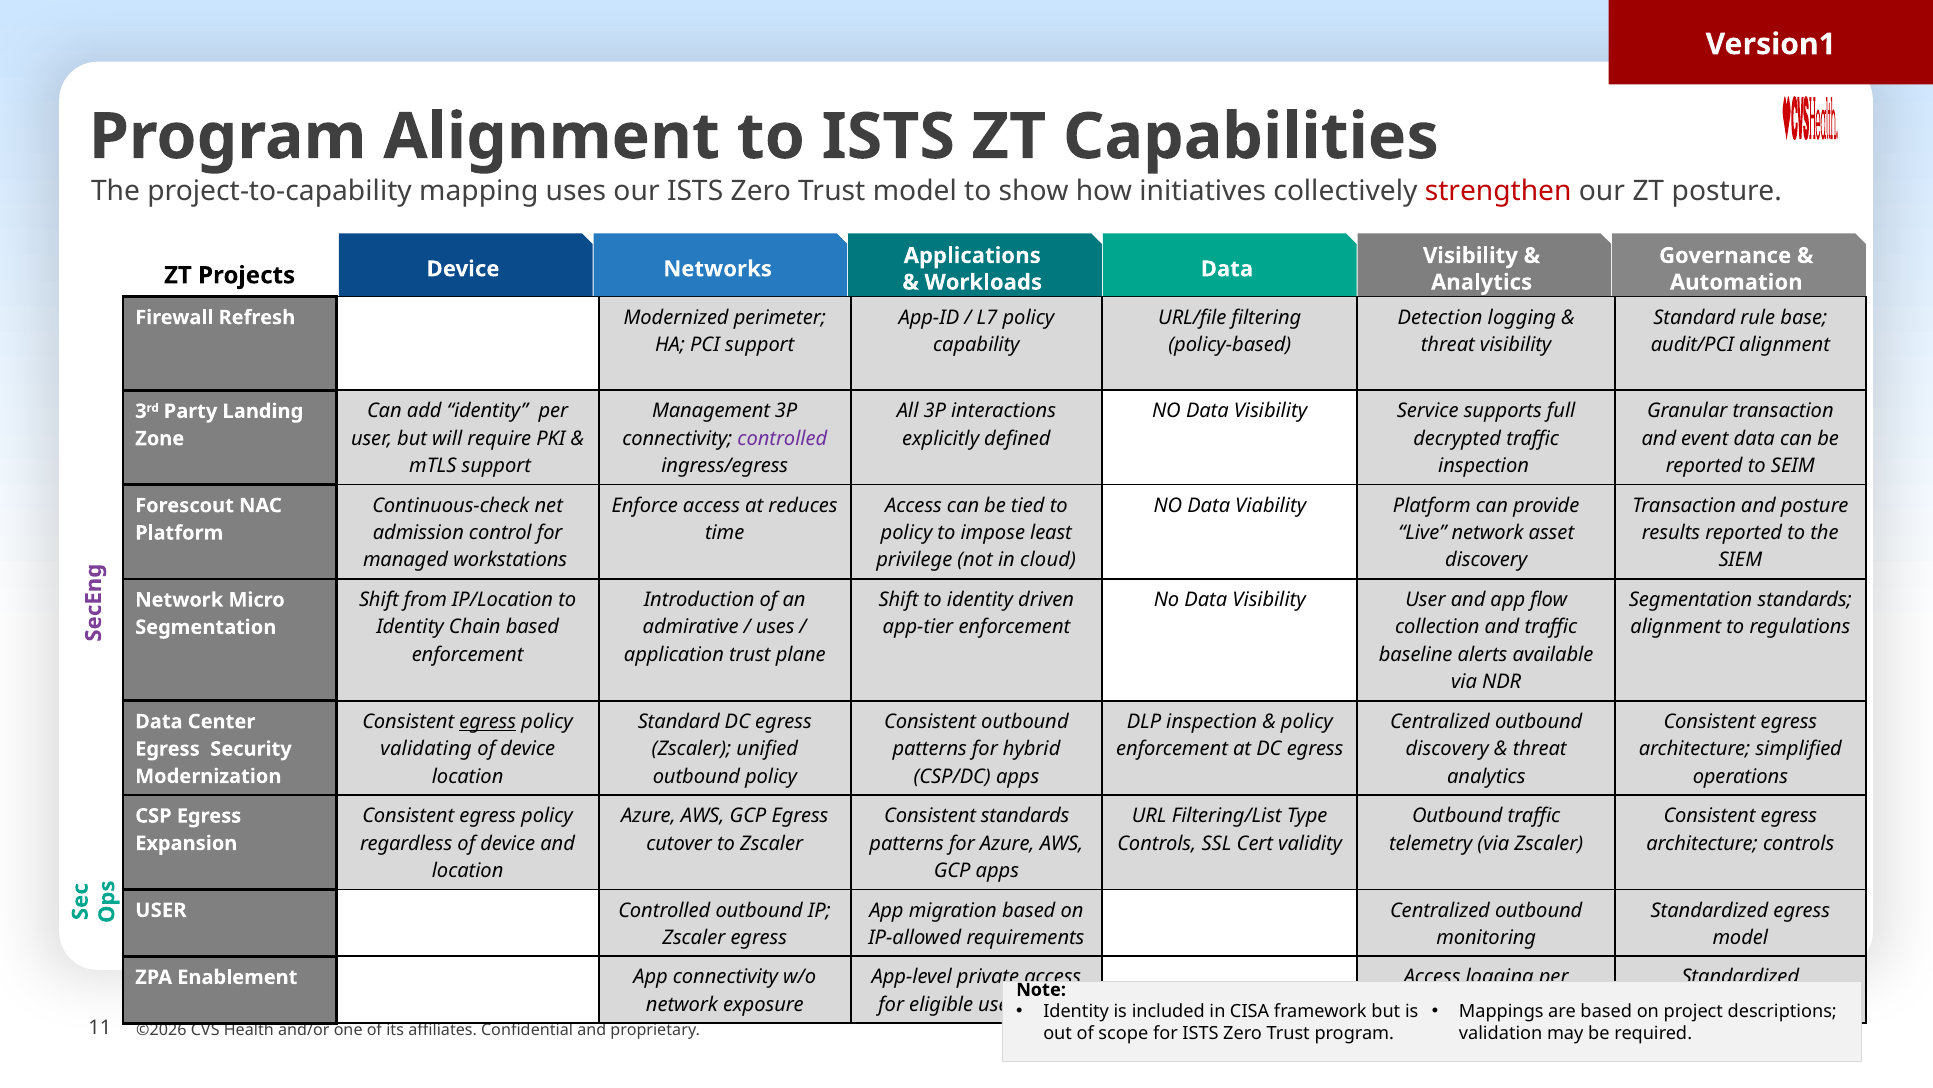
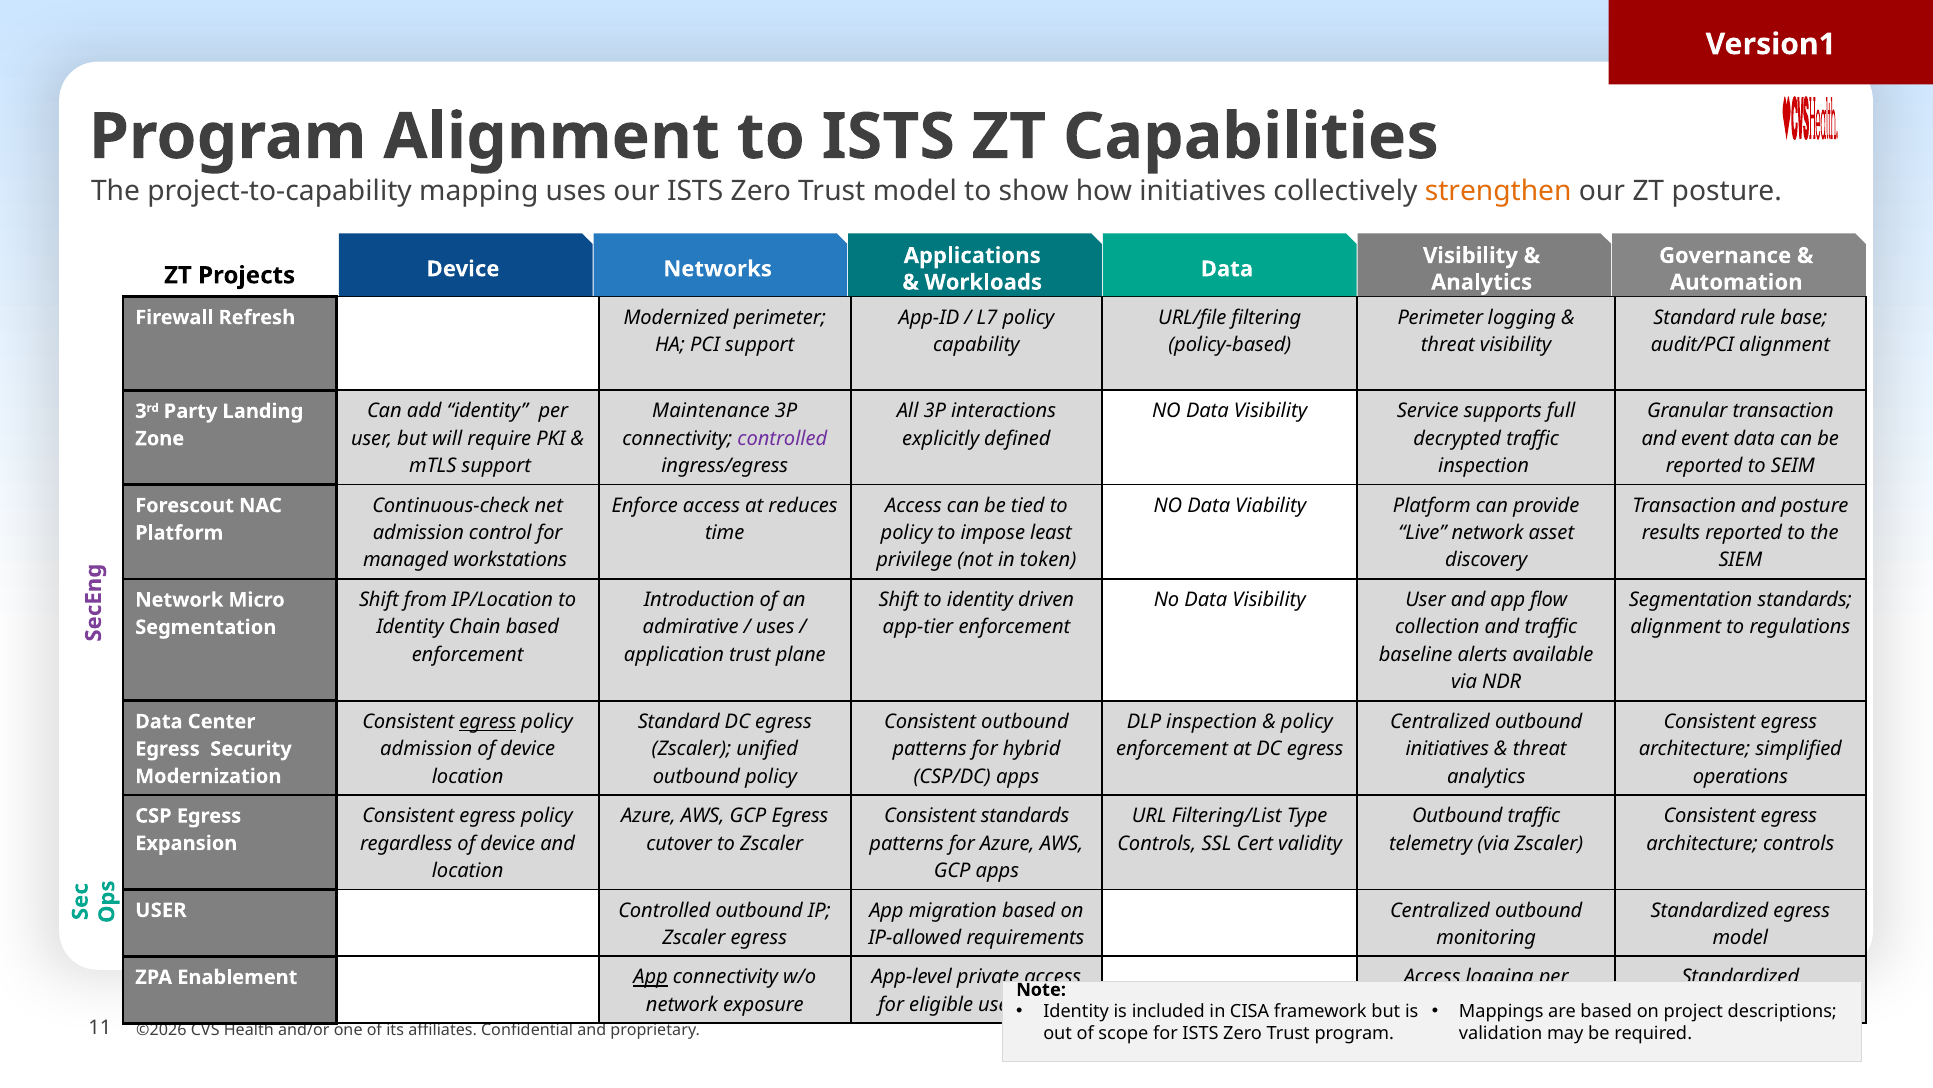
strengthen colour: red -> orange (1498, 191)
Detection: Detection -> Perimeter (1440, 317)
Management: Management -> Maintenance (711, 411)
cloud: cloud -> token (1048, 560)
validating: validating -> admission (426, 749)
discovery: discovery -> initiatives (1447, 749)
App underline: none -> present (651, 977)
